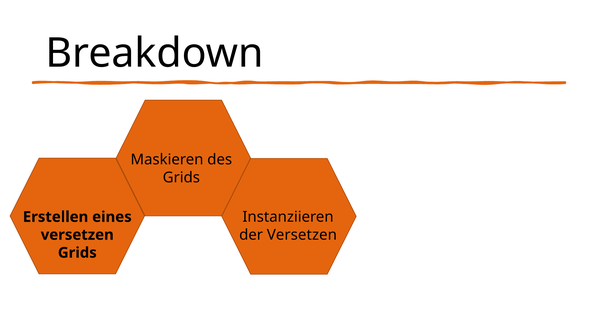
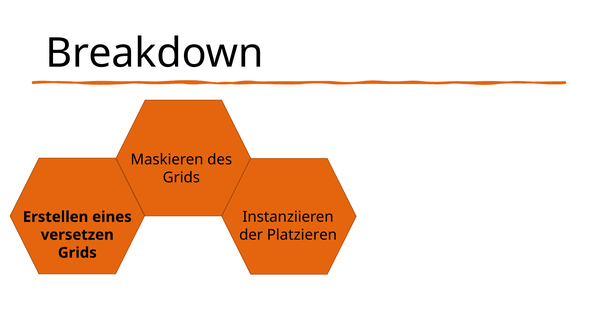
der Versetzen: Versetzen -> Platzieren (302, 235)
